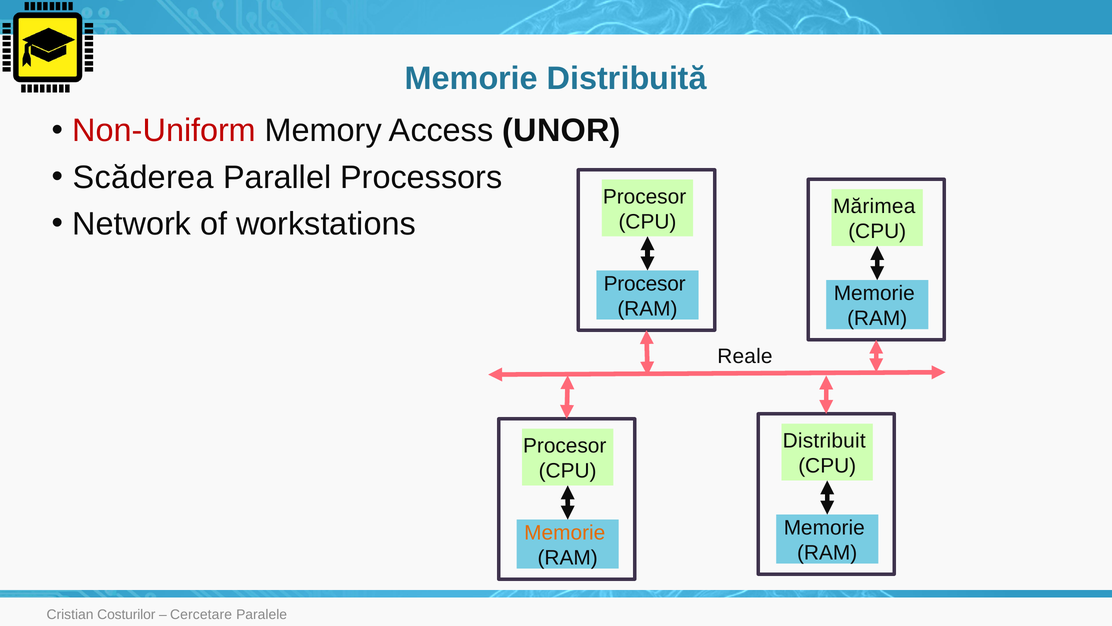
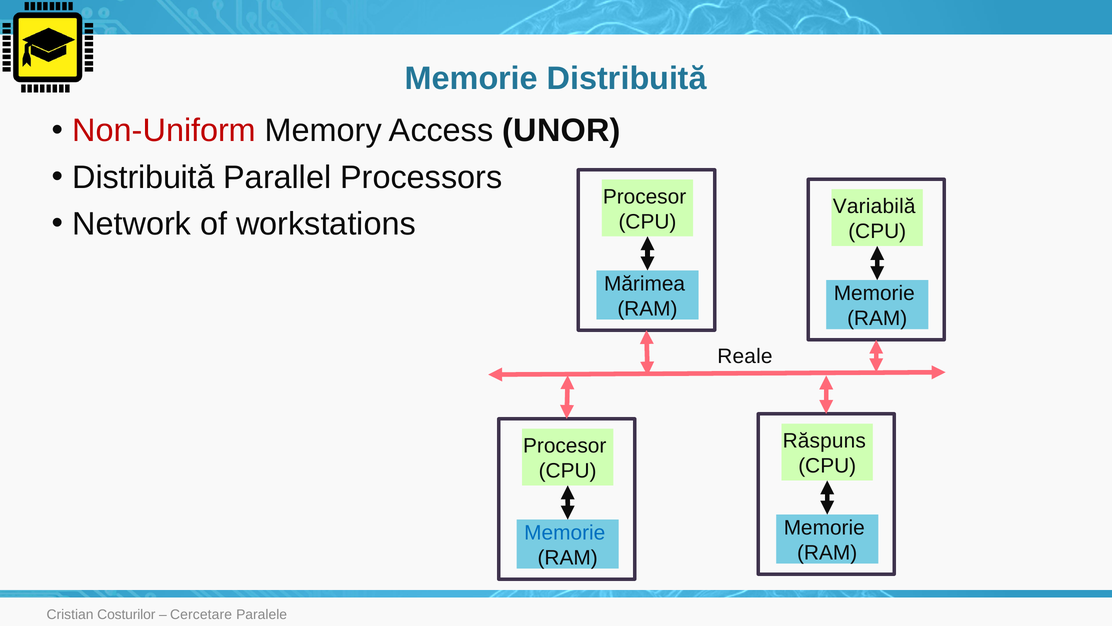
Scăderea: Scăderea -> Distribuită (144, 177)
Mărimea: Mărimea -> Variabilă (874, 206)
Procesor: Procesor -> Mărimea (645, 284)
Distribuit: Distribuit -> Răspuns (824, 441)
Memorie colour: orange -> blue (565, 533)
